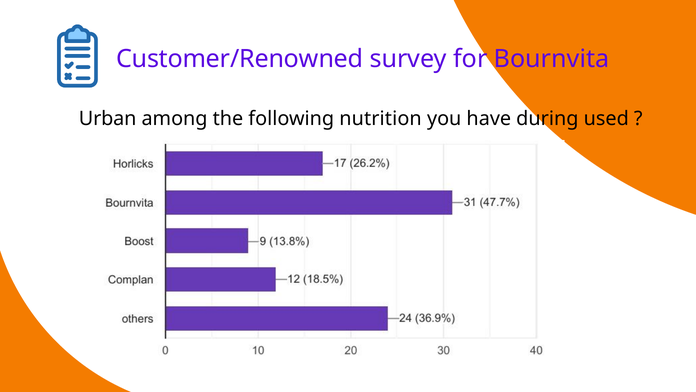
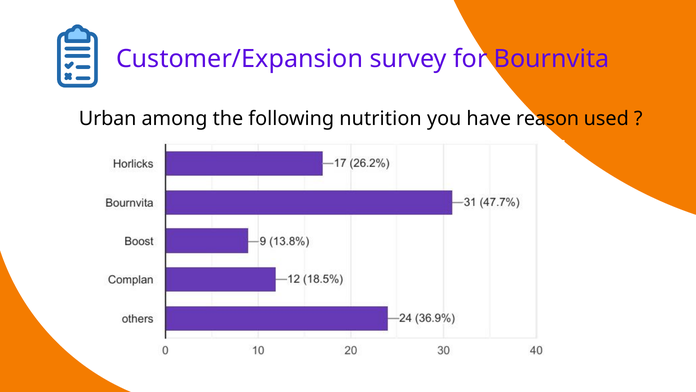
Customer/Renowned: Customer/Renowned -> Customer/Expansion (240, 59)
during: during -> reason (548, 119)
